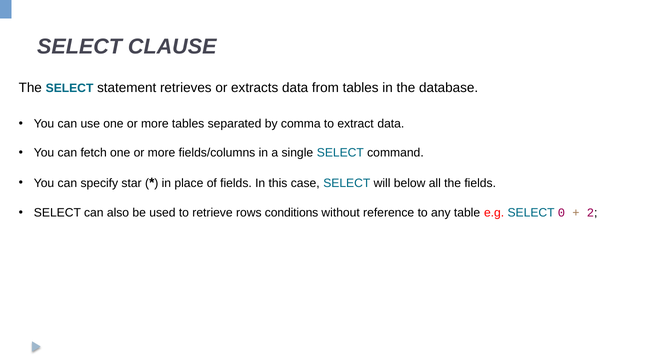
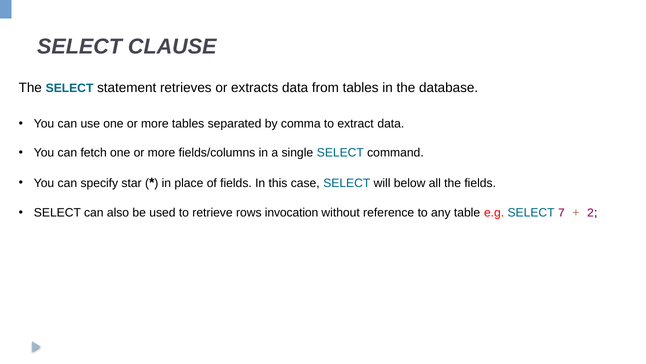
conditions: conditions -> invocation (292, 212)
0: 0 -> 7 (561, 212)
